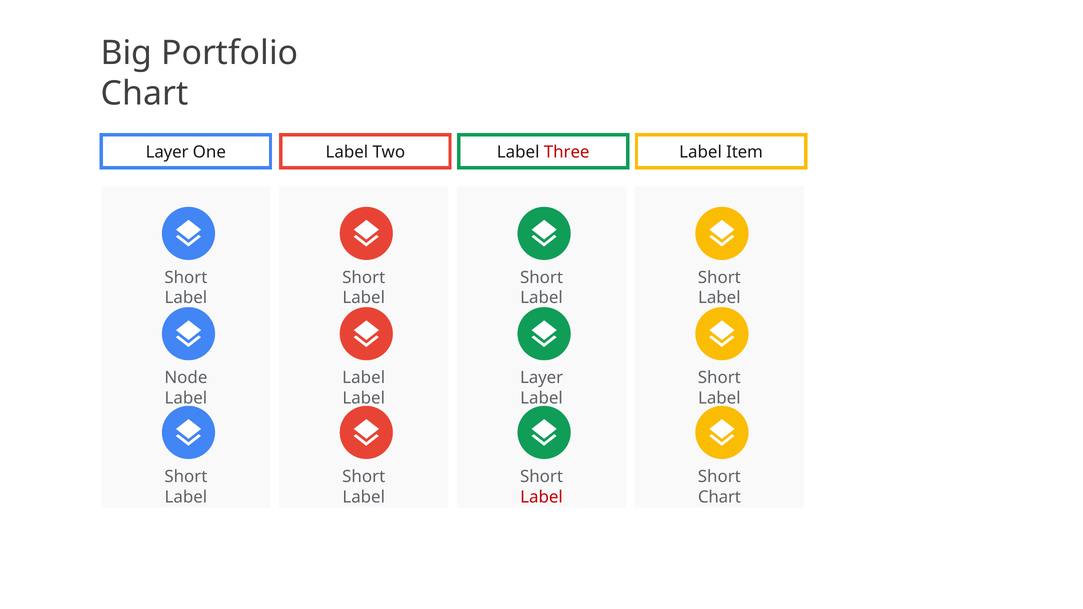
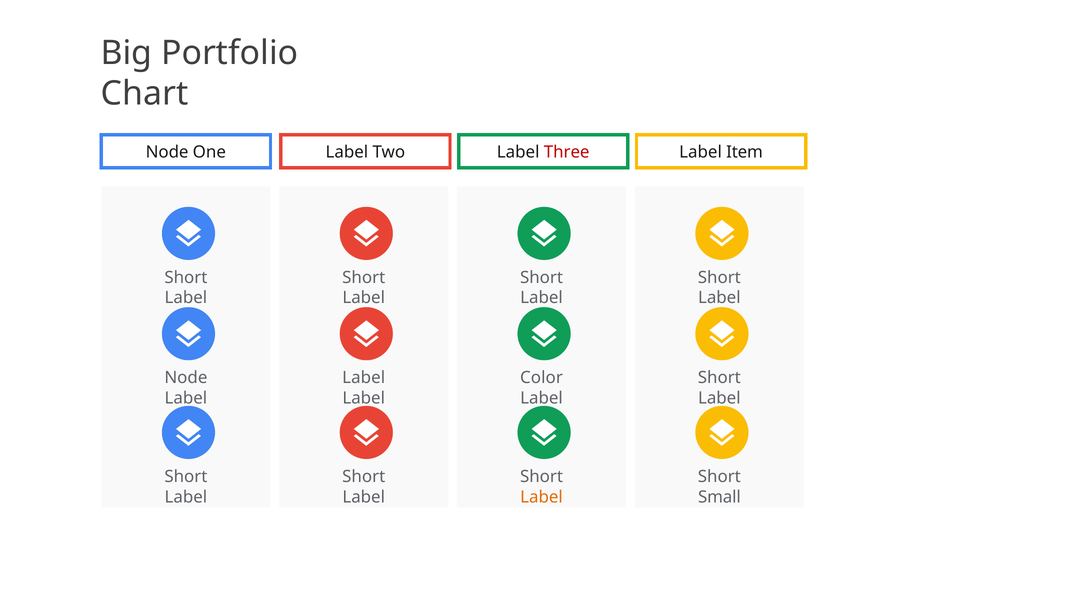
Layer: Layer -> Node (167, 152)
Layer: Layer -> Color (541, 378)
Label colour: red -> orange (542, 497)
Chart: Chart -> Small (719, 497)
